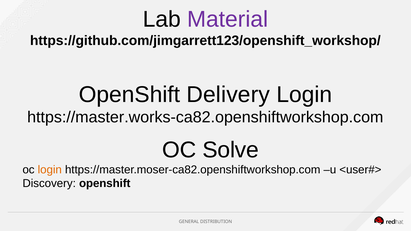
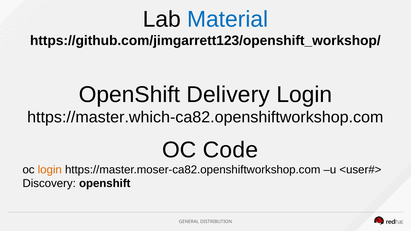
Material colour: purple -> blue (228, 19)
https://master.works-ca82.openshiftworkshop.com: https://master.works-ca82.openshiftworkshop.com -> https://master.which-ca82.openshiftworkshop.com (205, 117)
Solve: Solve -> Code (231, 150)
